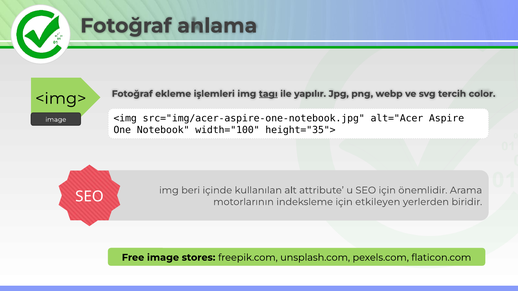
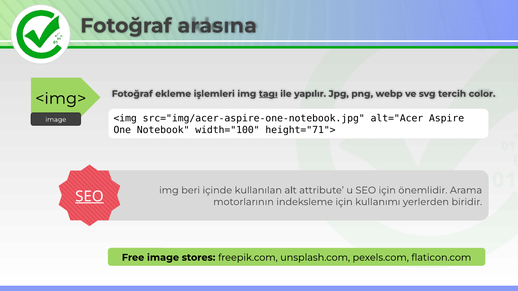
anlama: anlama -> arasına (217, 26)
height="35">: height="35"> -> height="71"> (300, 130)
SEO underline: none -> present (89, 197)
etkileyen: etkileyen -> kullanımı (378, 202)
